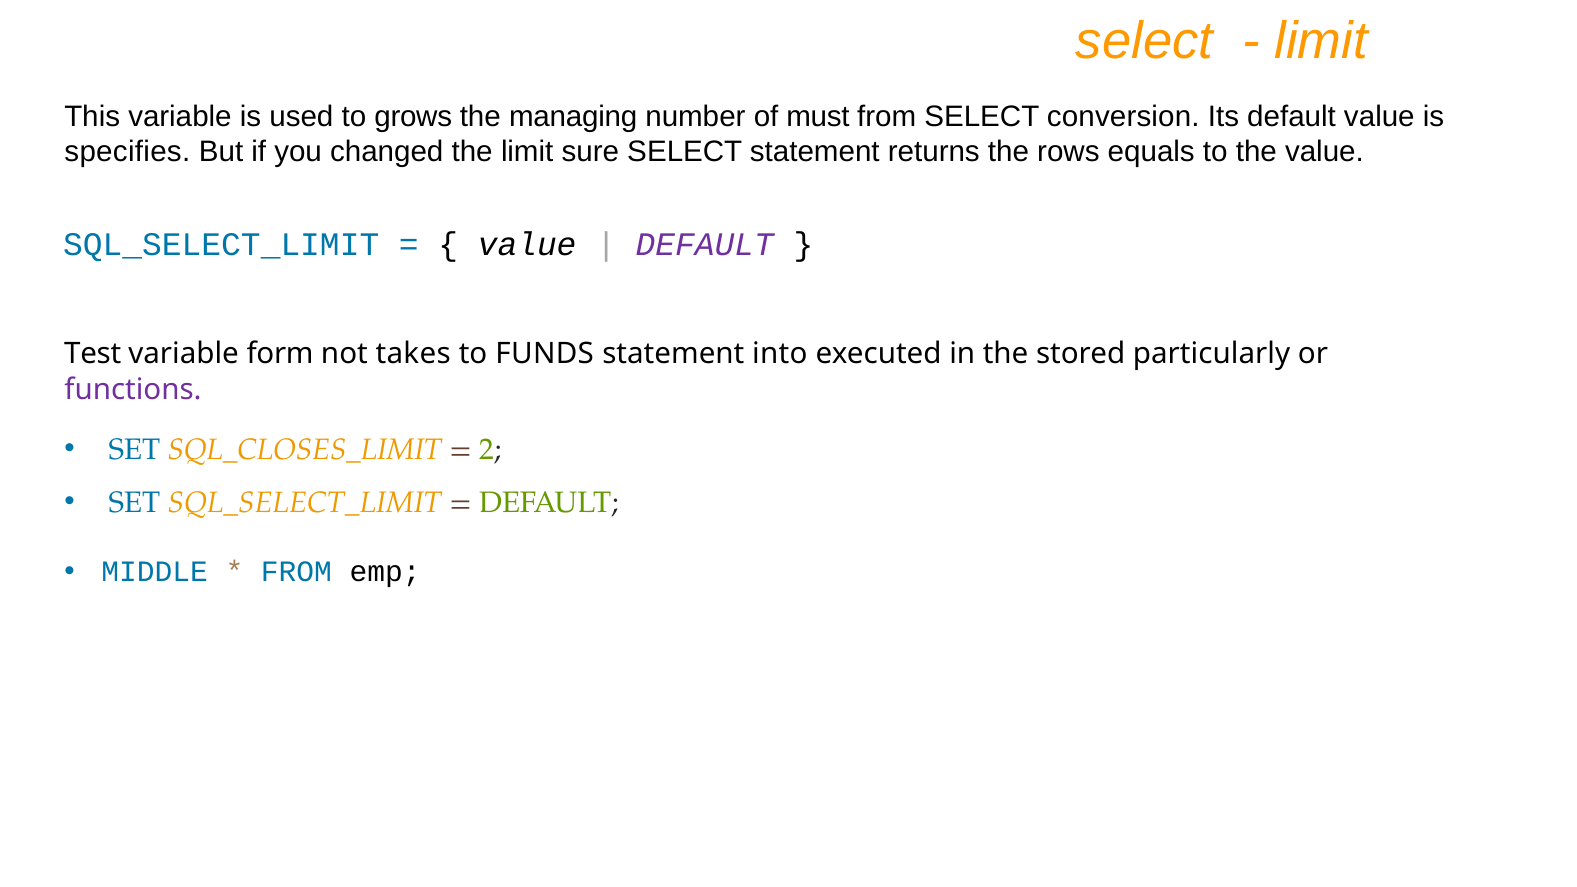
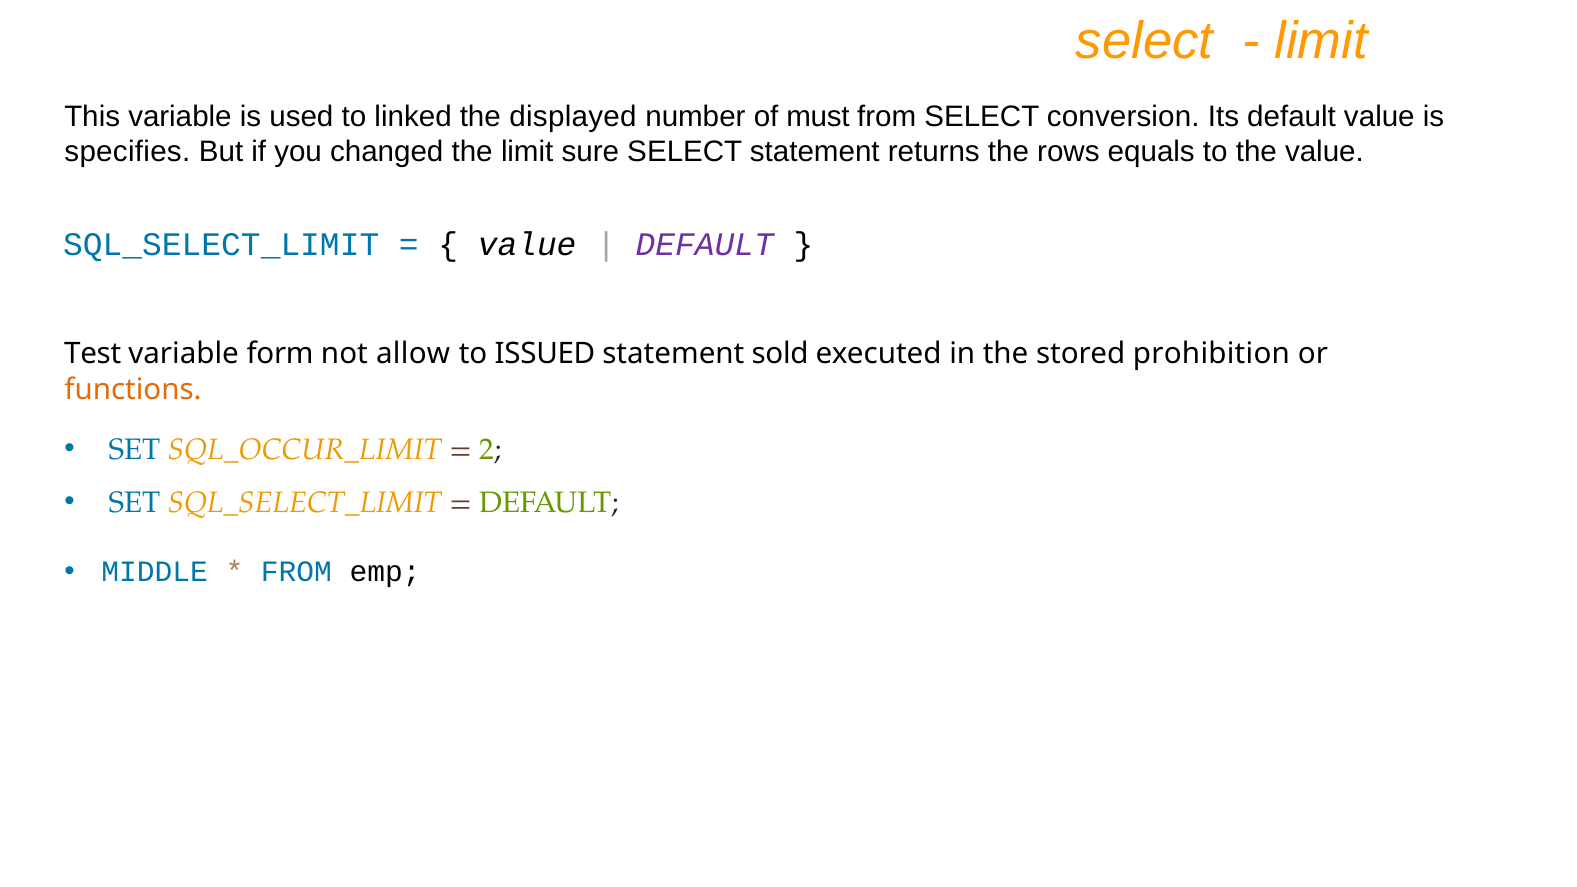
grows: grows -> linked (413, 117)
managing: managing -> displayed (573, 117)
takes: takes -> allow (413, 354)
FUNDS: FUNDS -> ISSUED (545, 354)
into: into -> sold (780, 354)
particularly: particularly -> prohibition (1211, 354)
functions colour: purple -> orange (133, 389)
SQL_CLOSES_LIMIT: SQL_CLOSES_LIMIT -> SQL_OCCUR_LIMIT (305, 450)
